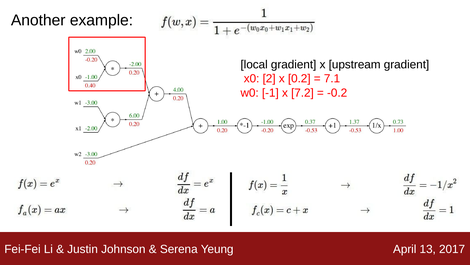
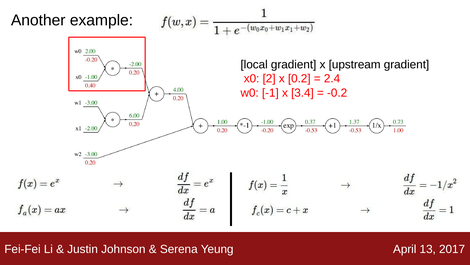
7.1: 7.1 -> 2.4 (332, 78)
7.2: 7.2 -> 3.4 (302, 93)
